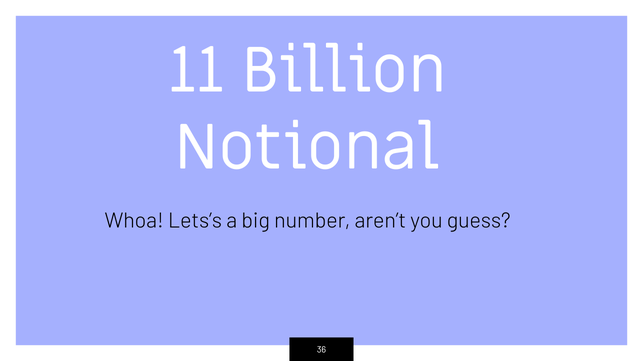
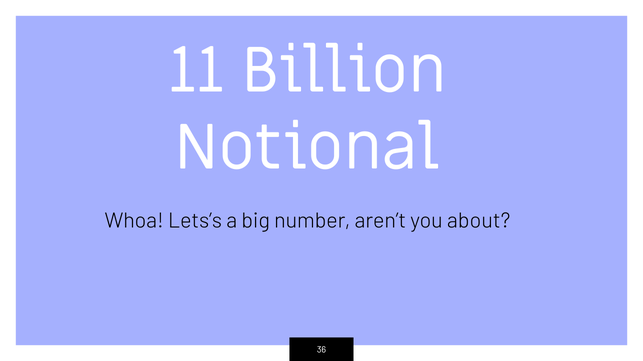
guess: guess -> about (479, 221)
